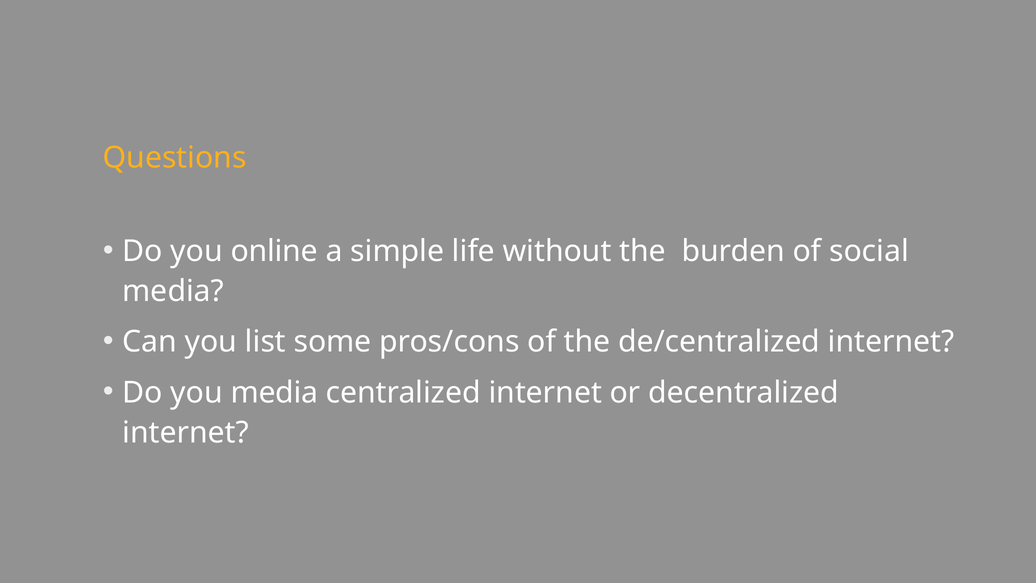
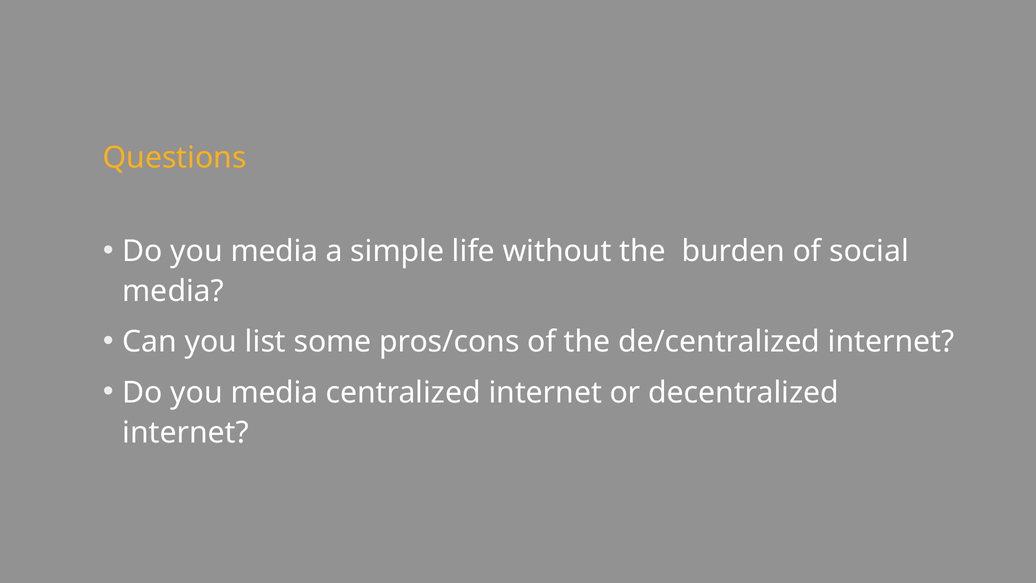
online: online -> media (274, 251)
